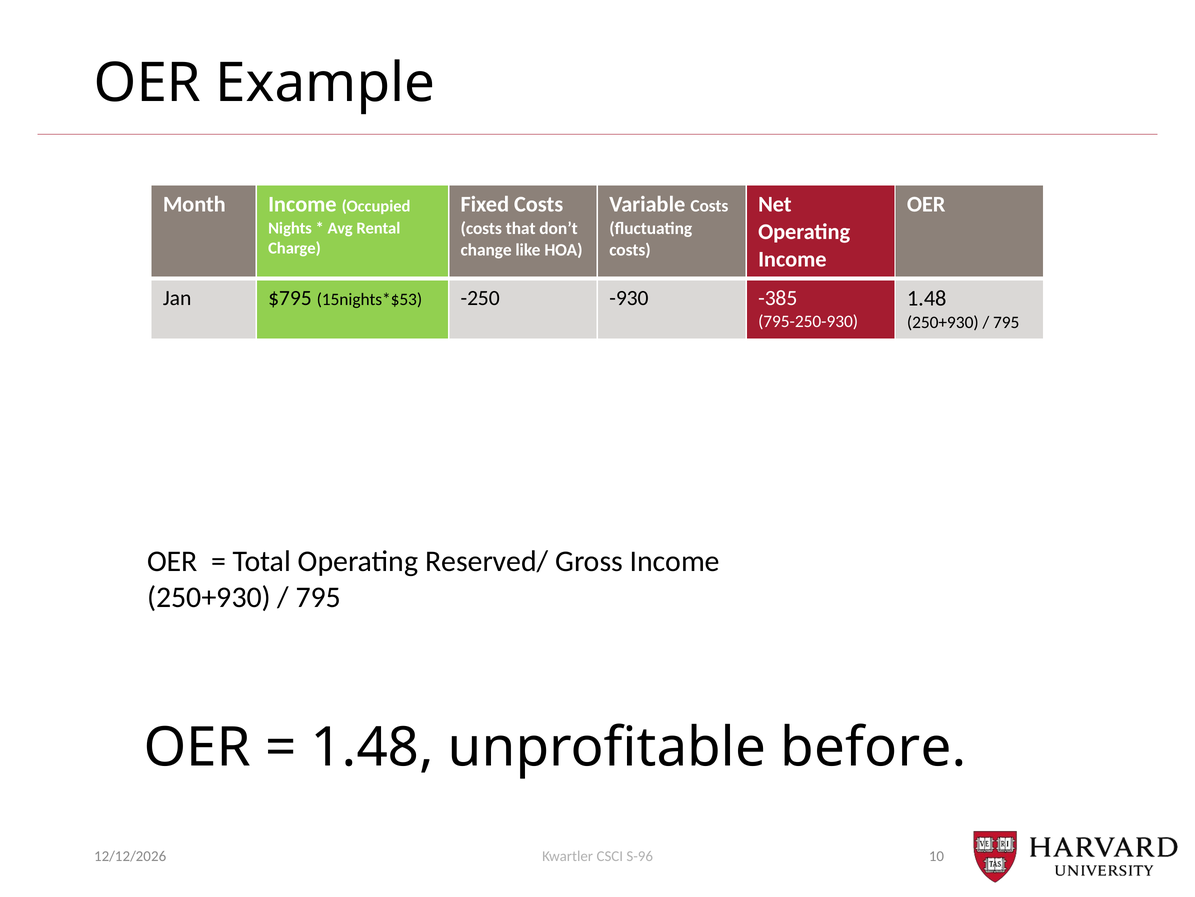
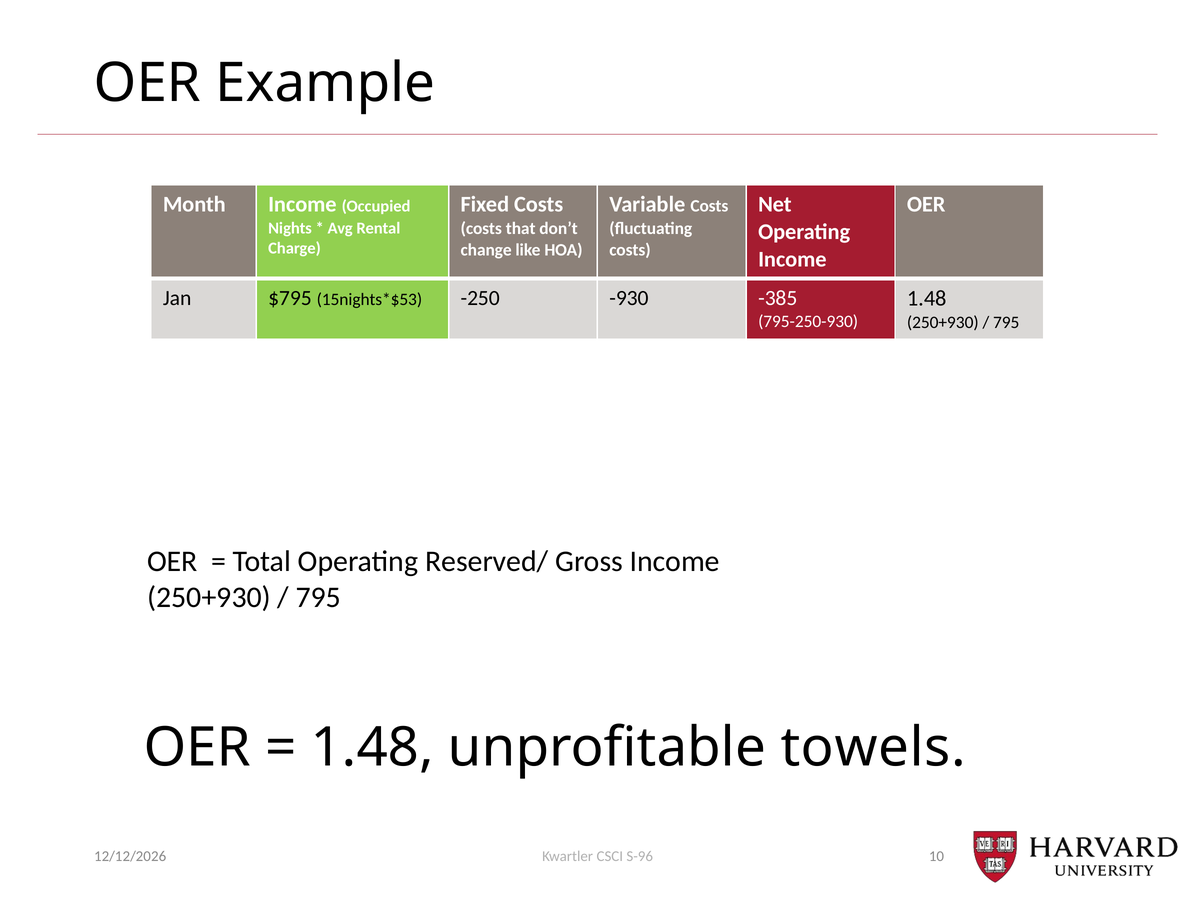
before: before -> towels (873, 747)
